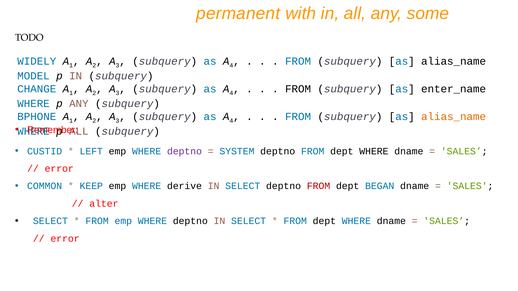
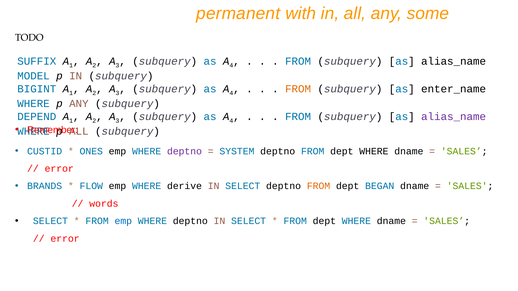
WIDELY: WIDELY -> SUFFIX (37, 61)
CHANGE: CHANGE -> BIGINT (37, 89)
FROM colour: black -> orange (298, 89)
BPHONE: BPHONE -> DEPEND (37, 117)
alias_name colour: orange -> purple (454, 117)
LEFT: LEFT -> ONES (91, 151)
COMMON: COMMON -> BRANDS (45, 186)
KEEP: KEEP -> FLOW (91, 186)
FROM colour: red -> orange (319, 186)
alter: alter -> words (104, 204)
